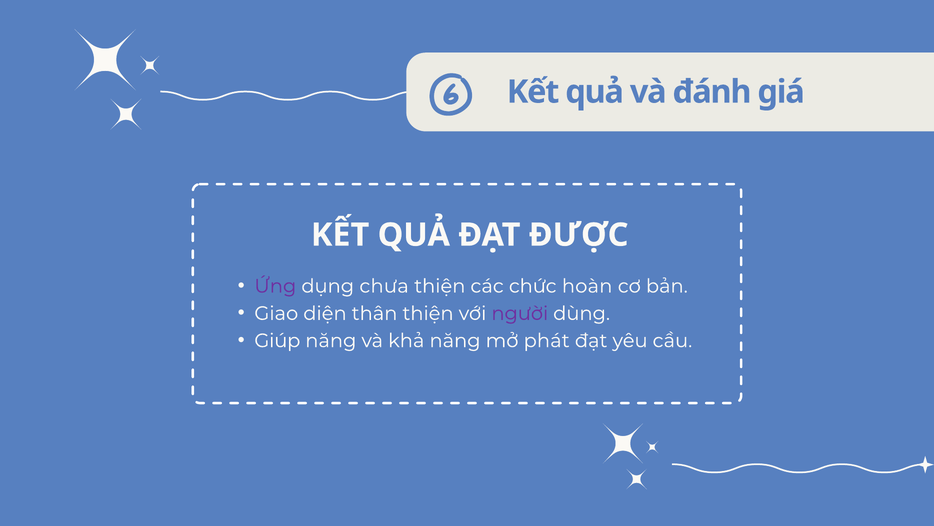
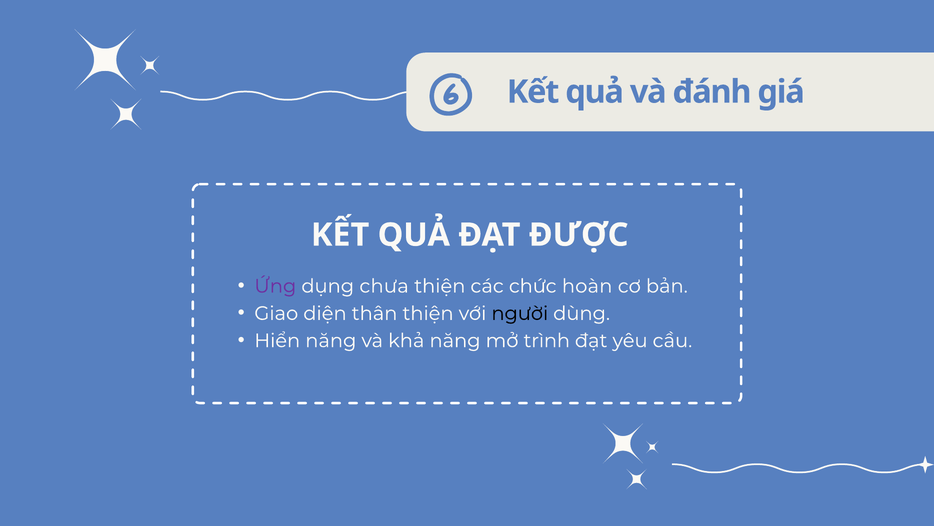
người colour: purple -> black (520, 313)
Giúp: Giúp -> Hiển (277, 340)
phát: phát -> trình (547, 340)
